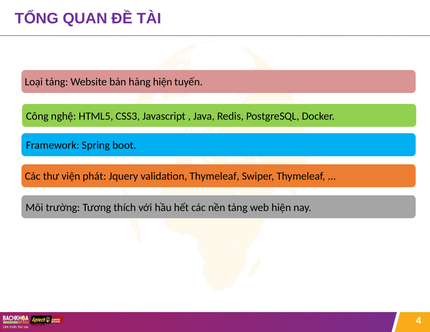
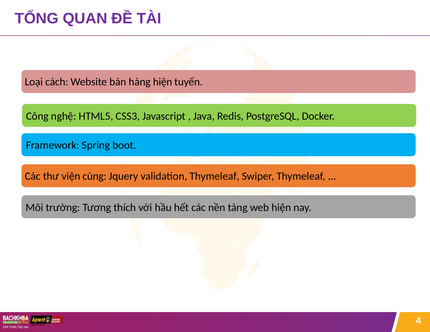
Loại tảng: tảng -> cách (57, 82)
phát: phát -> cùng (94, 176)
